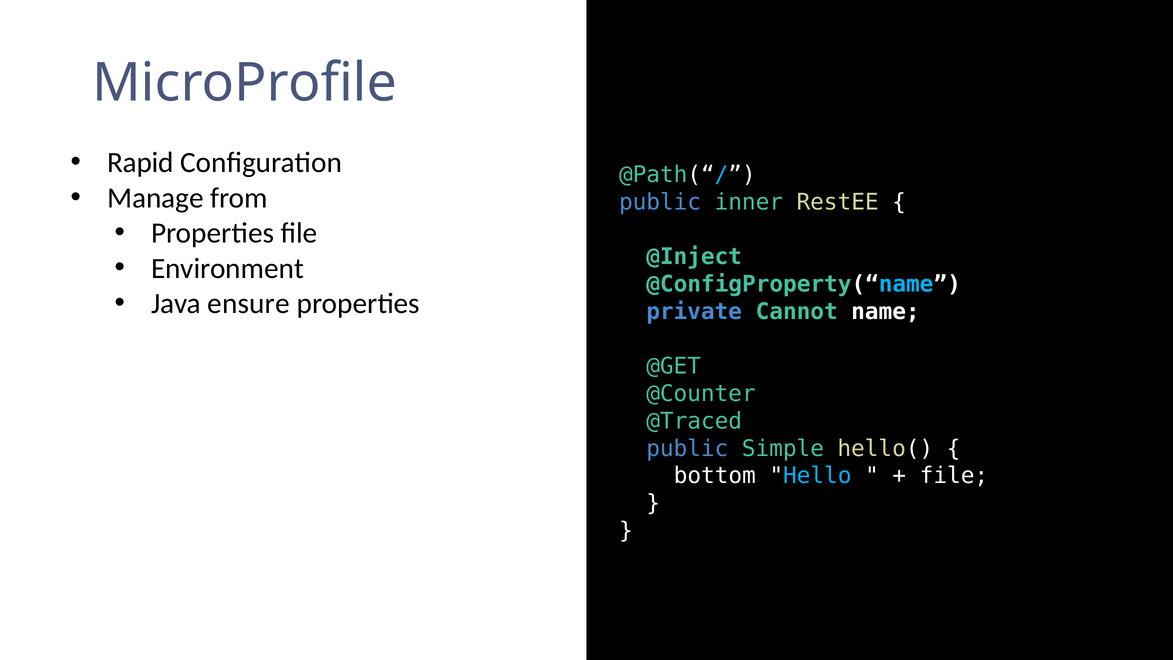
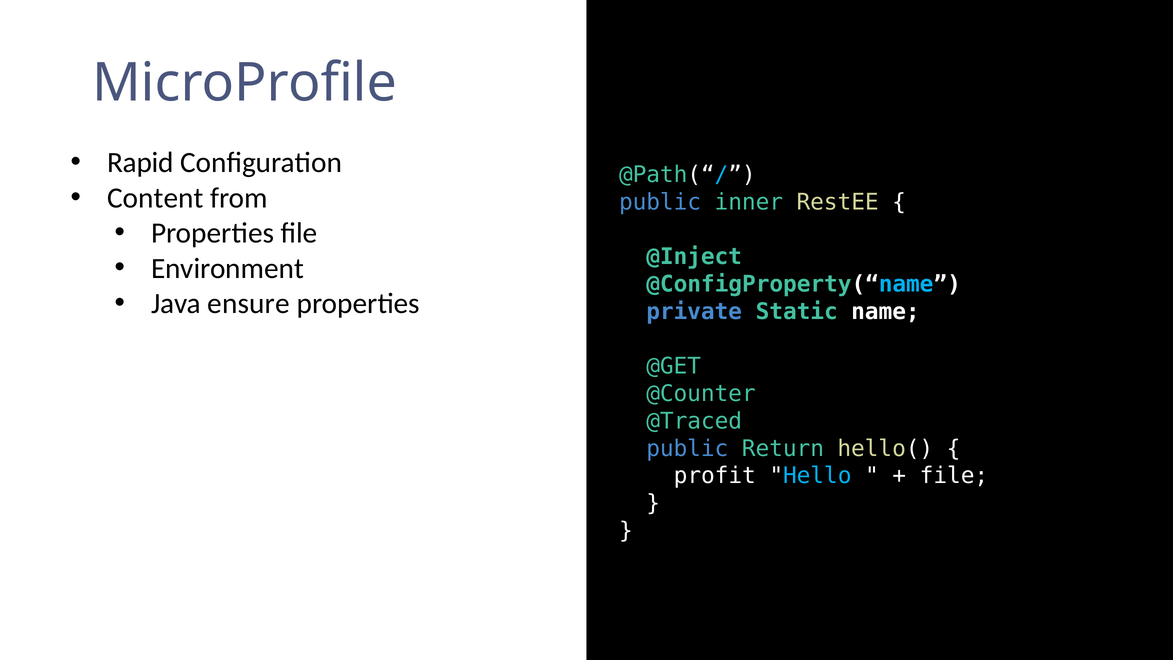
Manage: Manage -> Content (155, 198)
Cannot: Cannot -> Static (797, 312)
Simple: Simple -> Return (783, 448)
bottom: bottom -> profit (715, 476)
